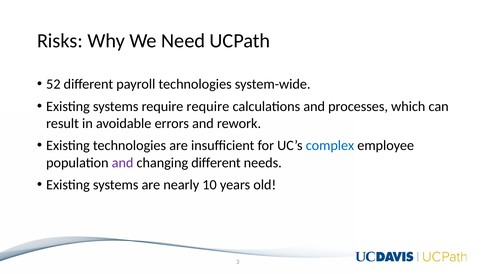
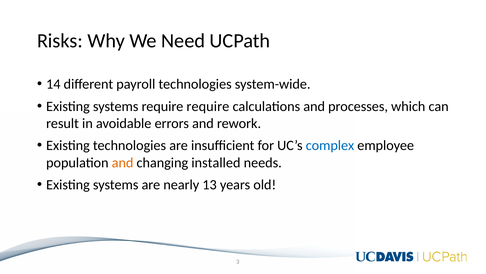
52: 52 -> 14 (53, 84)
and colour: purple -> orange (123, 162)
changing different: different -> installed (216, 162)
10: 10 -> 13 (210, 184)
